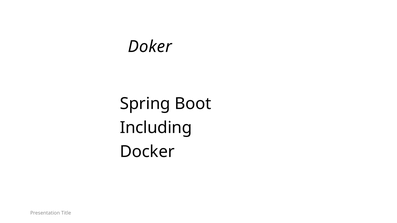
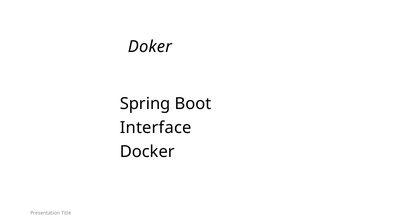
Including: Including -> Interface (156, 128)
